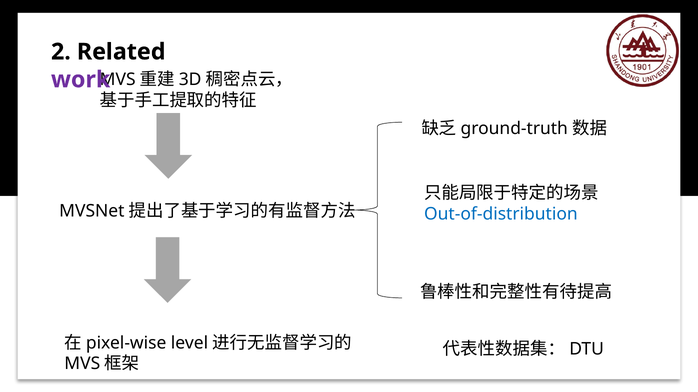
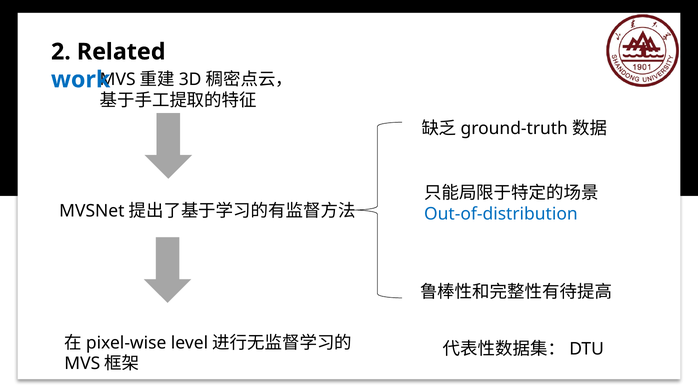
work colour: purple -> blue (81, 80)
